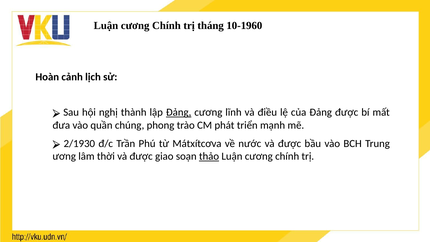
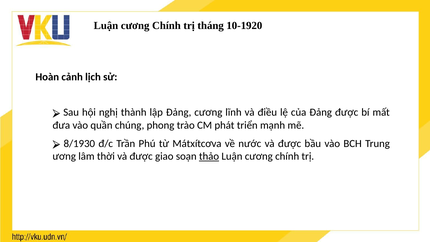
10-1960: 10-1960 -> 10-1920 (244, 26)
Đảng underline: present -> none (179, 112)
2/1930: 2/1930 -> 8/1930 (79, 143)
